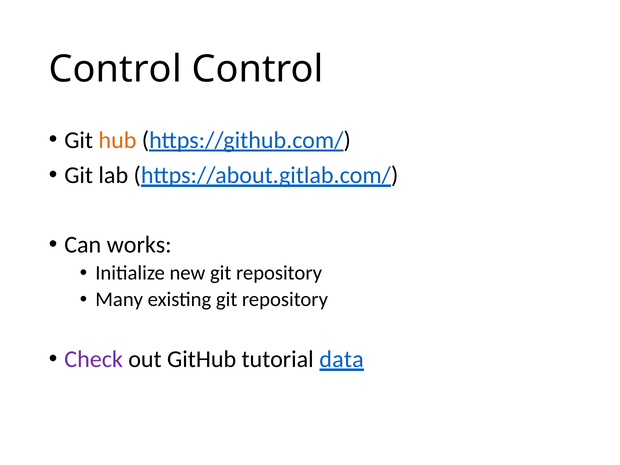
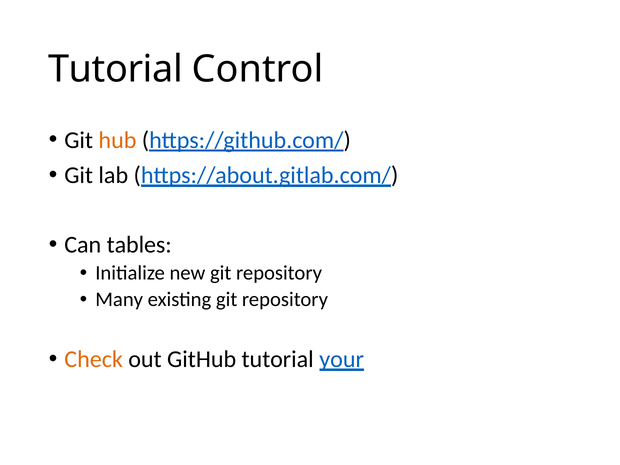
Control: Control -> Tutorial (116, 69)
works: works -> tables (139, 245)
Check colour: purple -> orange (94, 359)
data: data -> your (342, 359)
